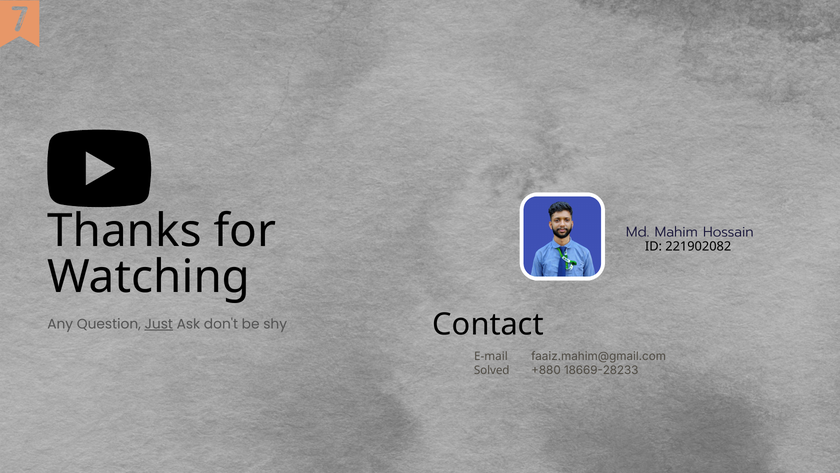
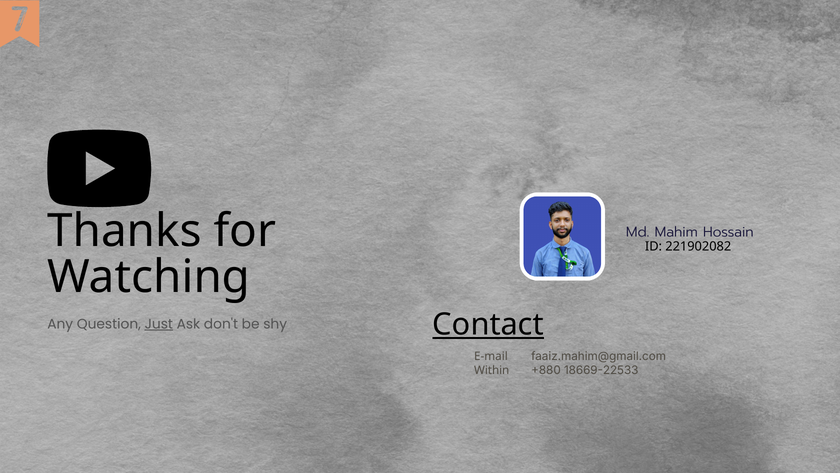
Contact underline: none -> present (488, 324)
Solved: Solved -> Within (492, 370)
18669-28233: 18669-28233 -> 18669-22533 (601, 370)
